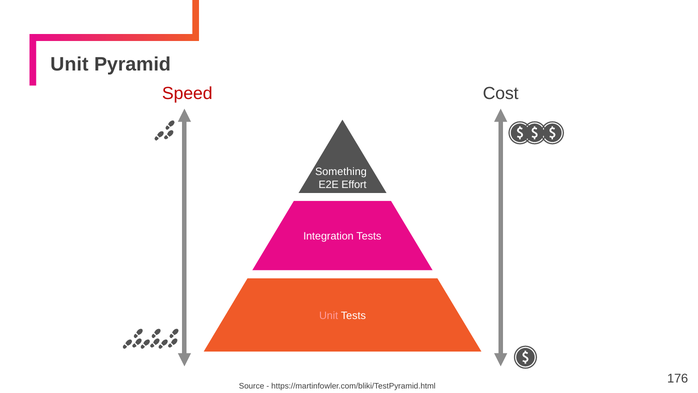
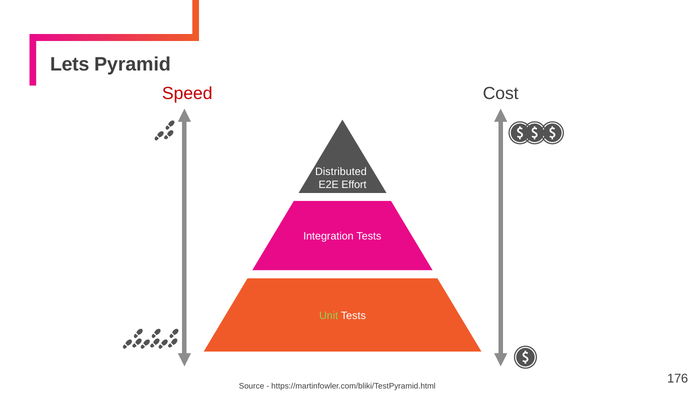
Unit: Unit -> Lets (70, 64)
Something: Something -> Distributed (341, 172)
Unit colour: pink -> light green (329, 315)
